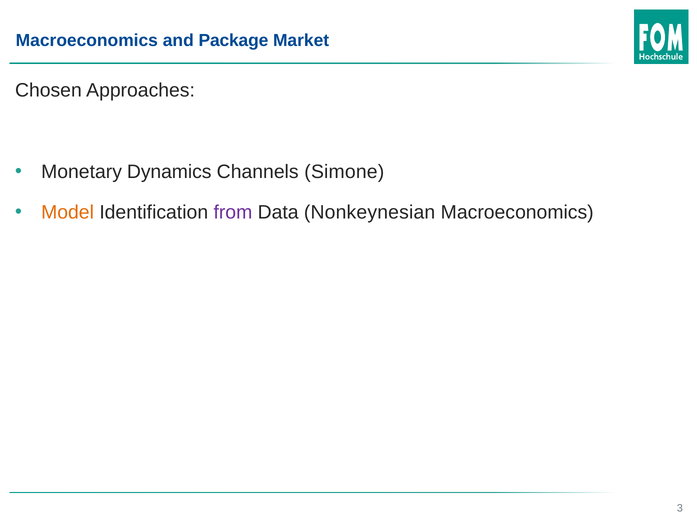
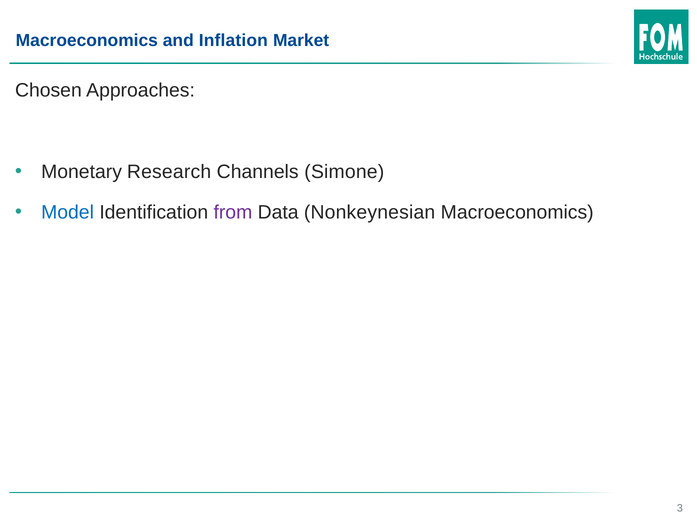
Package: Package -> Inflation (233, 41)
Dynamics: Dynamics -> Research (169, 172)
Model colour: orange -> blue (68, 212)
